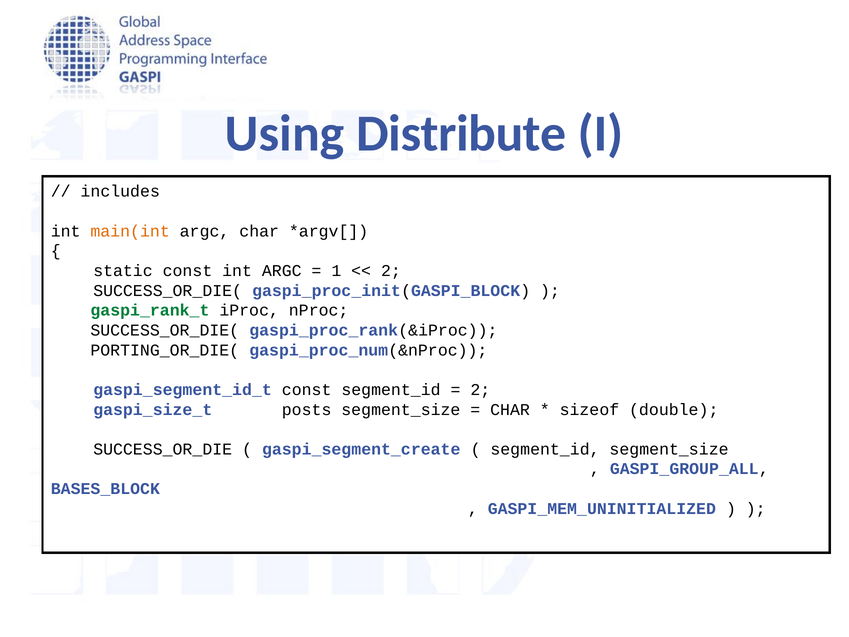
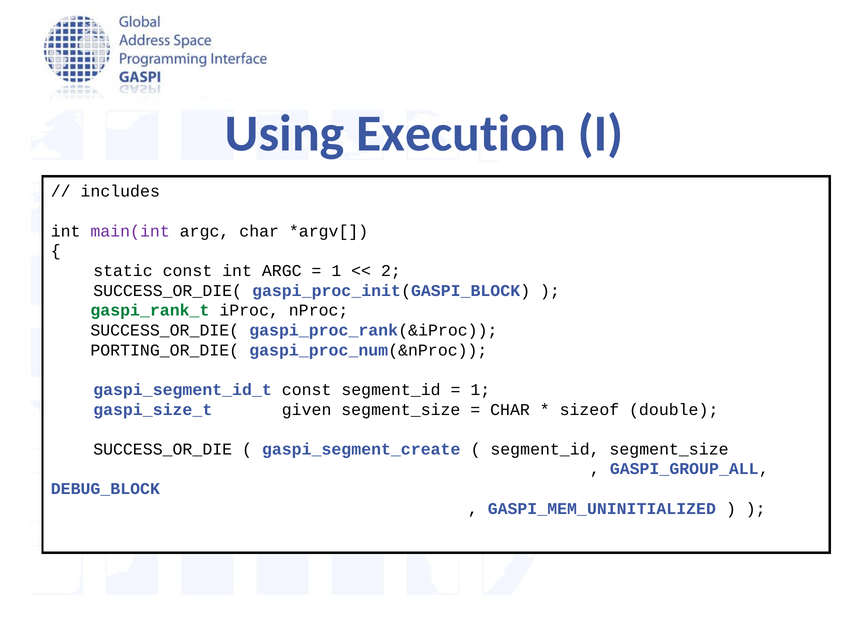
Distribute: Distribute -> Execution (461, 134)
main(int colour: orange -> purple (130, 231)
2: 2 -> 1 (480, 390)
posts: posts -> given (307, 409)
BASES_BLOCK: BASES_BLOCK -> DEBUG_BLOCK (105, 489)
